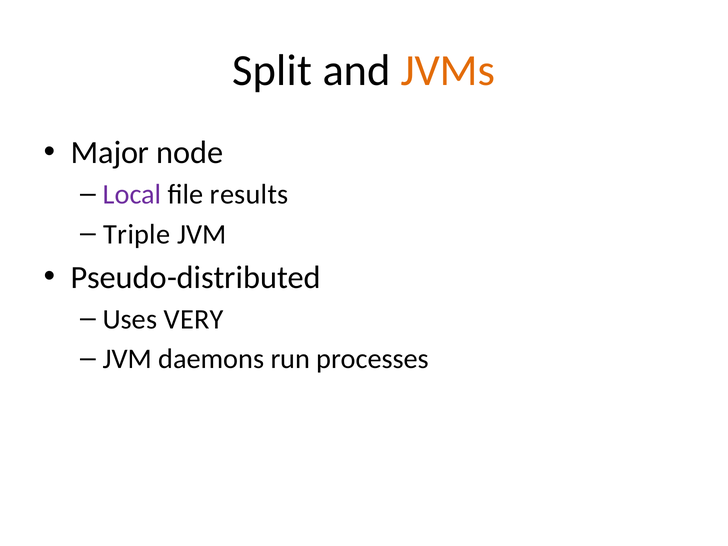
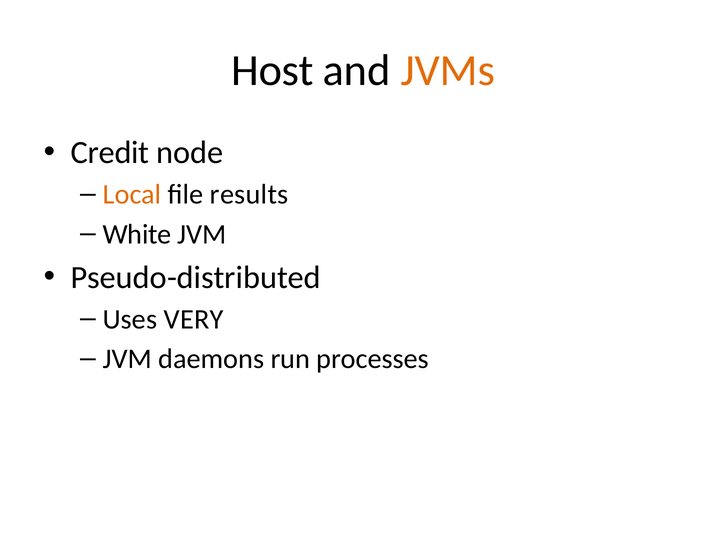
Split: Split -> Host (273, 70)
Major: Major -> Credit (110, 153)
Local colour: purple -> orange (132, 195)
Triple: Triple -> White (137, 234)
